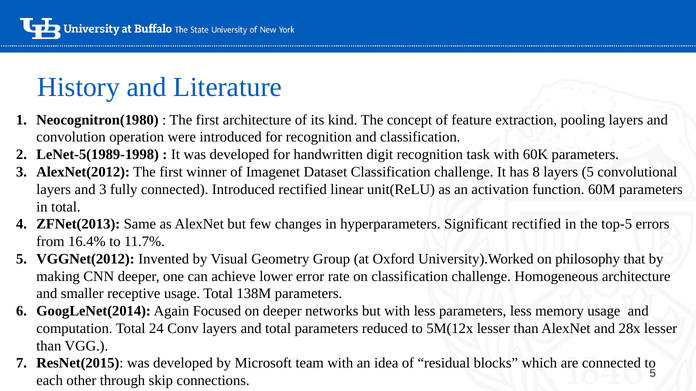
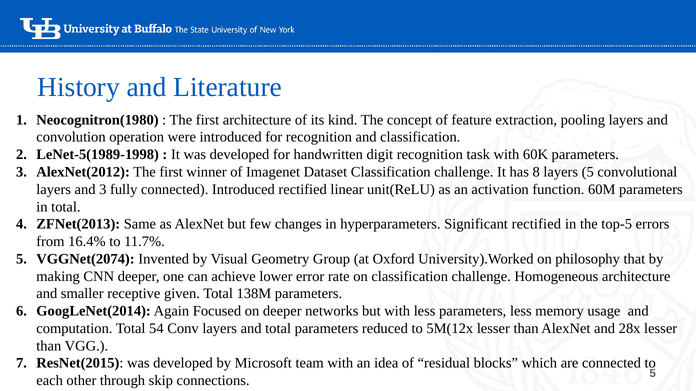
VGGNet(2012: VGGNet(2012 -> VGGNet(2074 (85, 259)
receptive usage: usage -> given (182, 294)
24: 24 -> 54 (156, 329)
